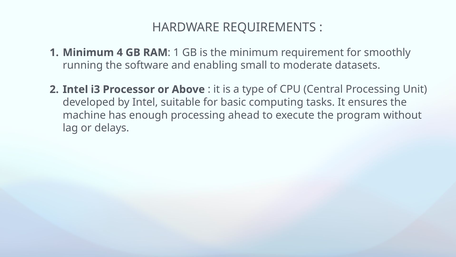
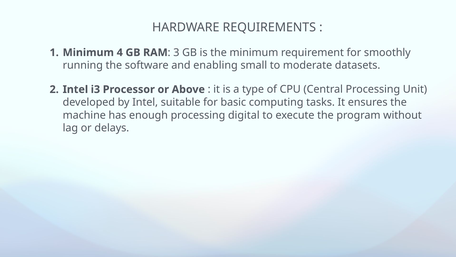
1: 1 -> 3 (176, 52)
ahead: ahead -> digital (244, 115)
